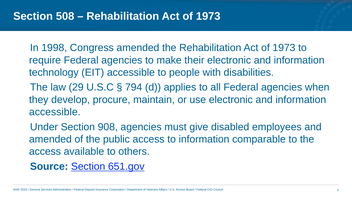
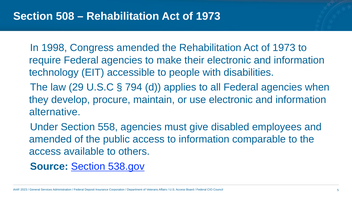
accessible: accessible -> alternative (55, 112)
908: 908 -> 558 (108, 127)
651.gov: 651.gov -> 538.gov (126, 166)
